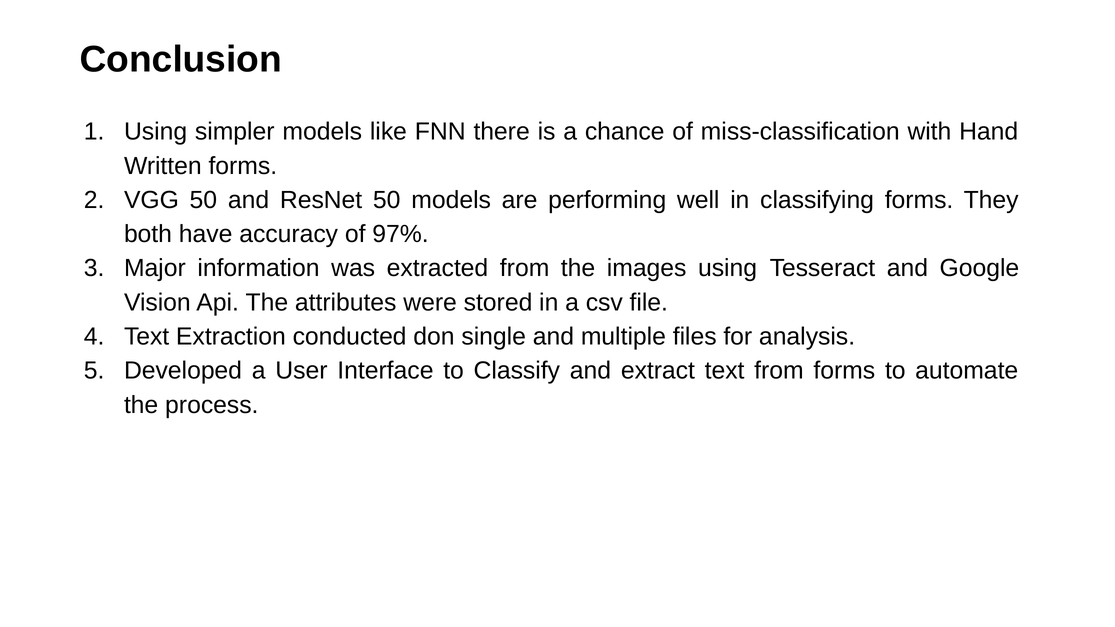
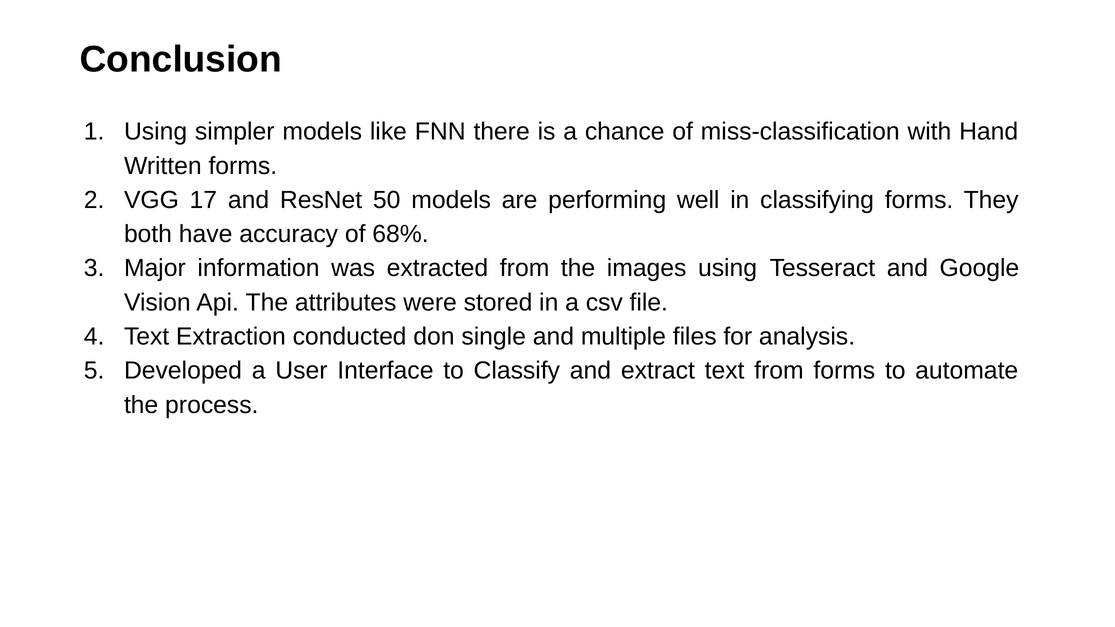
VGG 50: 50 -> 17 (203, 200)
97%: 97% -> 68% (400, 234)
